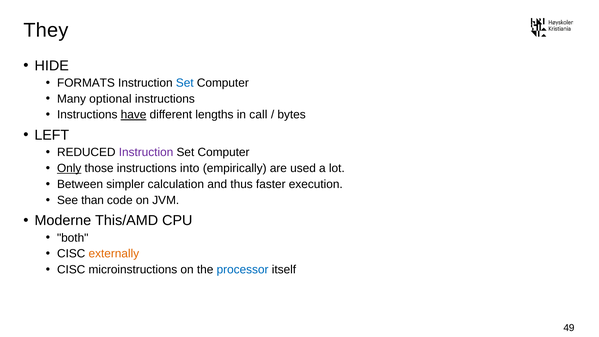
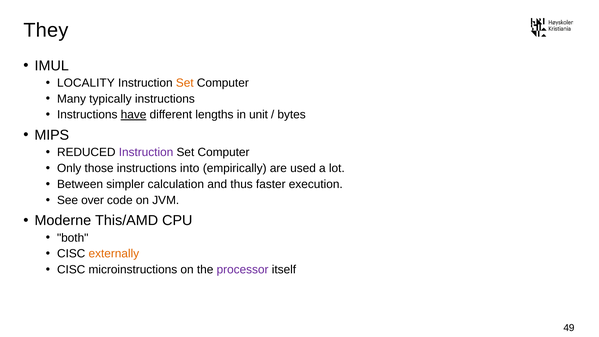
HIDE: HIDE -> IMUL (52, 66)
FORMATS: FORMATS -> LOCALITY (86, 83)
Set colour: blue -> orange (185, 83)
optional: optional -> typically (110, 99)
call: call -> unit (259, 115)
LEFT: LEFT -> MIPS (52, 135)
Only underline: present -> none (69, 168)
than: than -> over (93, 200)
processor colour: blue -> purple (243, 270)
